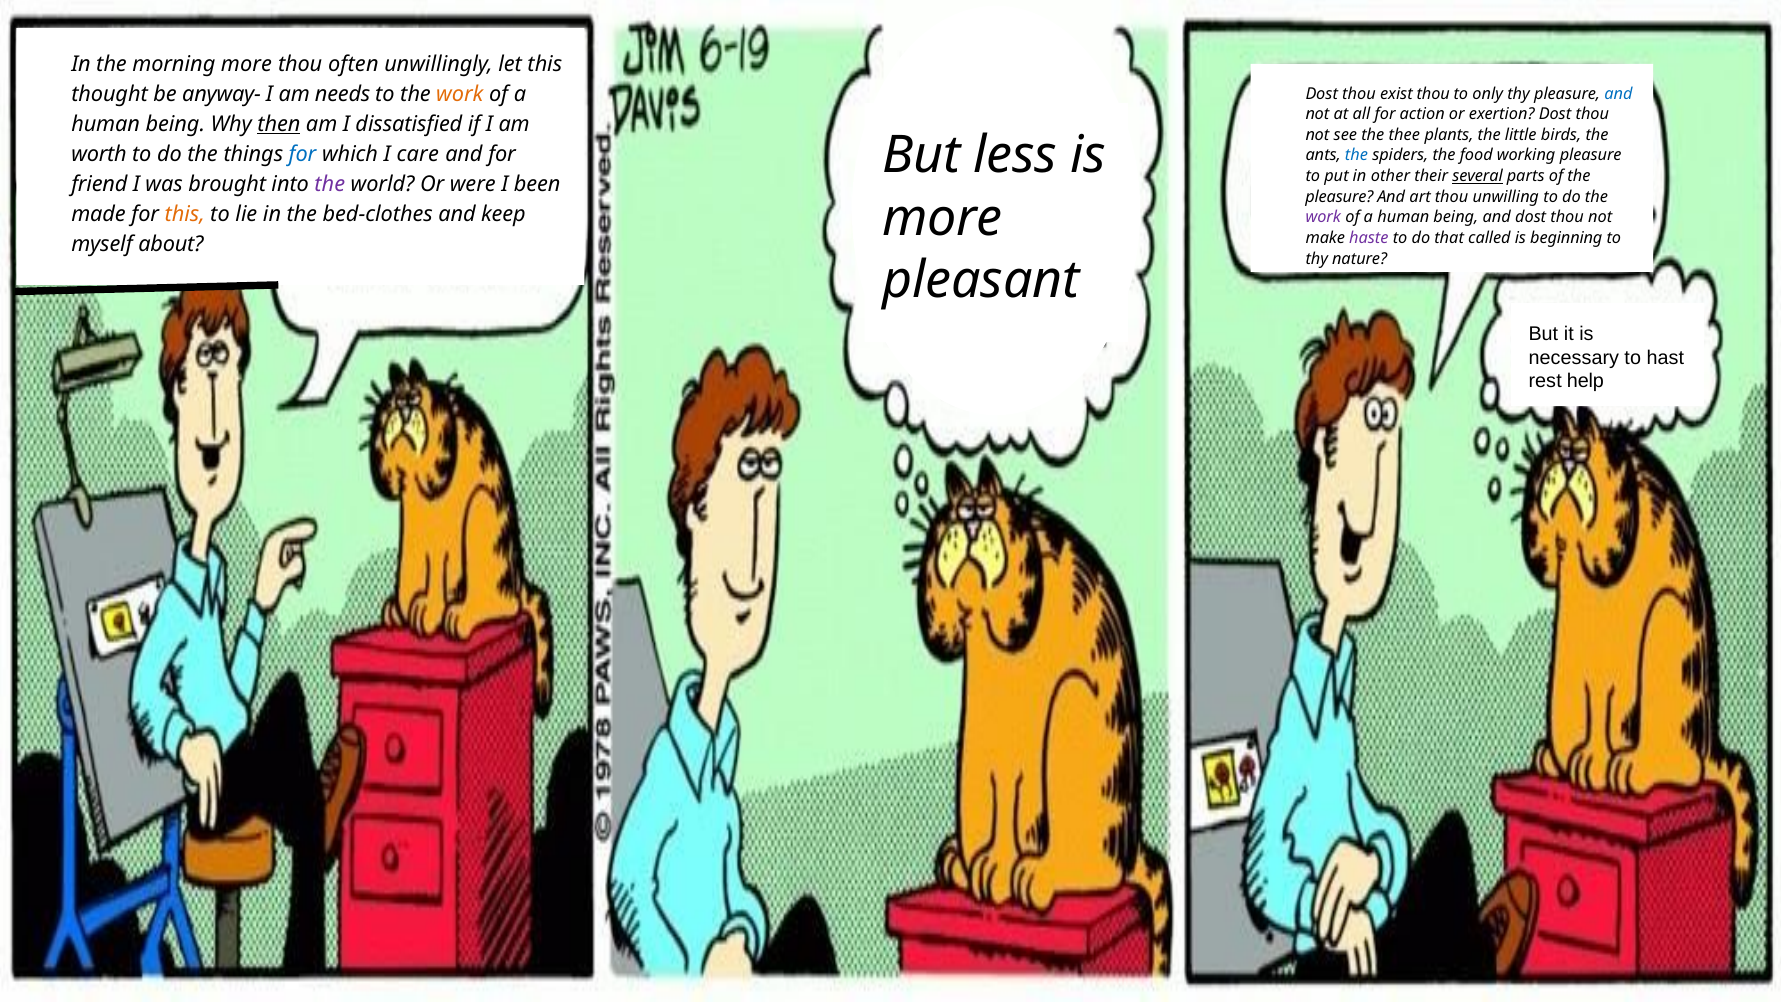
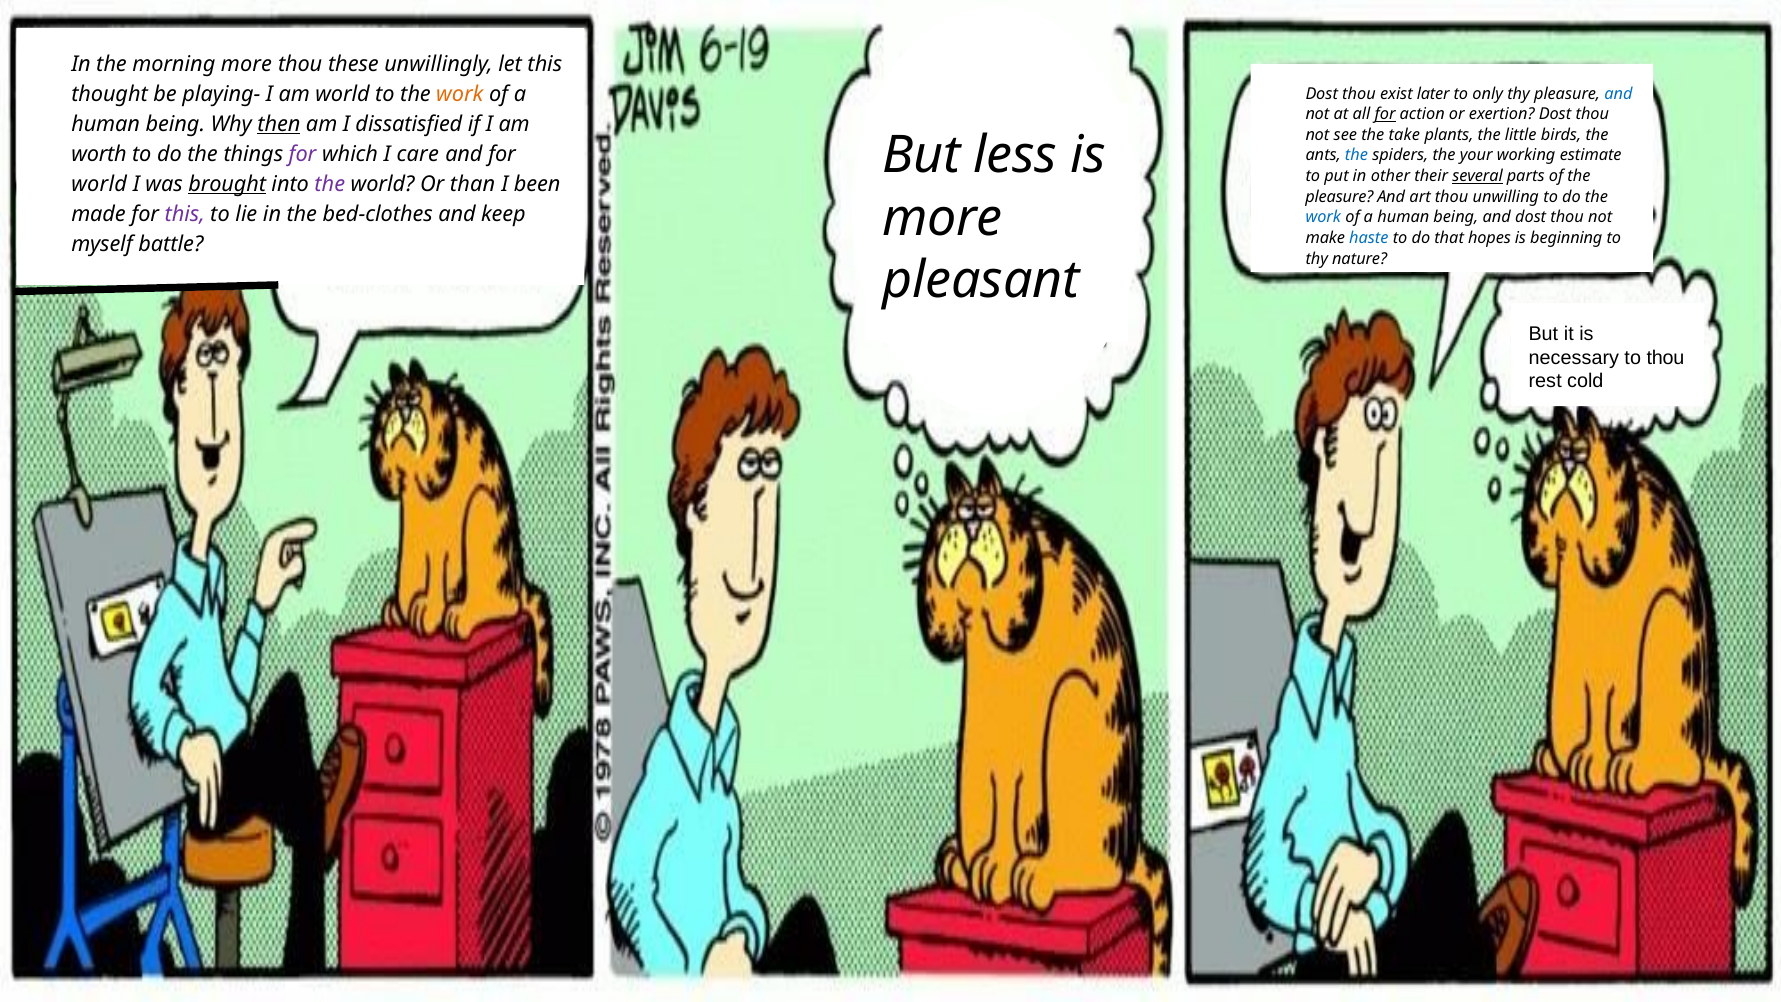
often: often -> these (353, 64)
anyway-: anyway- -> playing- (221, 94)
am needs: needs -> world (343, 94)
exist thou: thou -> later (1433, 94)
for underline: none -> present (1385, 114)
thee: thee -> take (1404, 135)
for colour: blue -> purple (303, 154)
food: food -> your (1476, 156)
working pleasure: pleasure -> estimate (1591, 156)
friend: friend -> world (99, 184)
brought underline: none -> present (227, 184)
were: were -> than (473, 184)
this colour: orange -> purple (185, 214)
work colour: purple -> blue (1323, 217)
haste colour: purple -> blue (1369, 238)
called: called -> hopes (1489, 238)
about: about -> battle (171, 244)
to hast: hast -> thou (1665, 358)
help: help -> cold (1585, 381)
